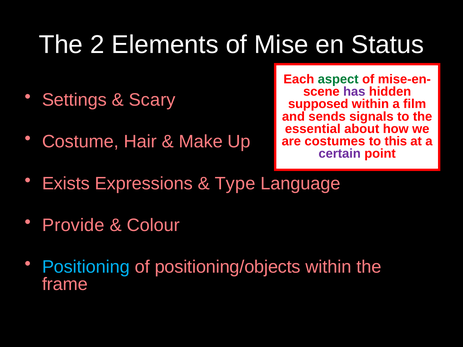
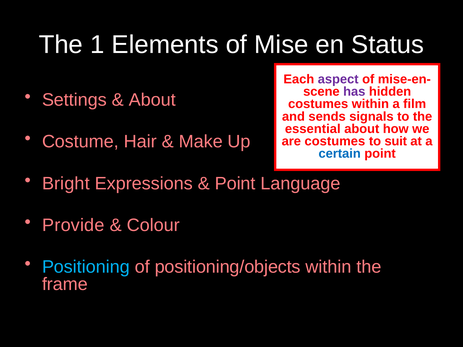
2: 2 -> 1 (97, 45)
aspect colour: green -> purple (338, 79)
Scary: Scary -> About (152, 100)
supposed: supposed -> costumes (318, 104)
this: this -> suit (396, 141)
certain colour: purple -> blue (340, 154)
Exists: Exists -> Bright (66, 184)
Type: Type -> Point (235, 184)
